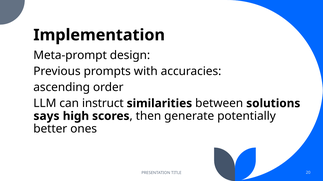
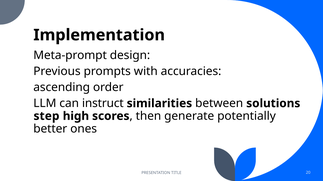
says: says -> step (46, 116)
